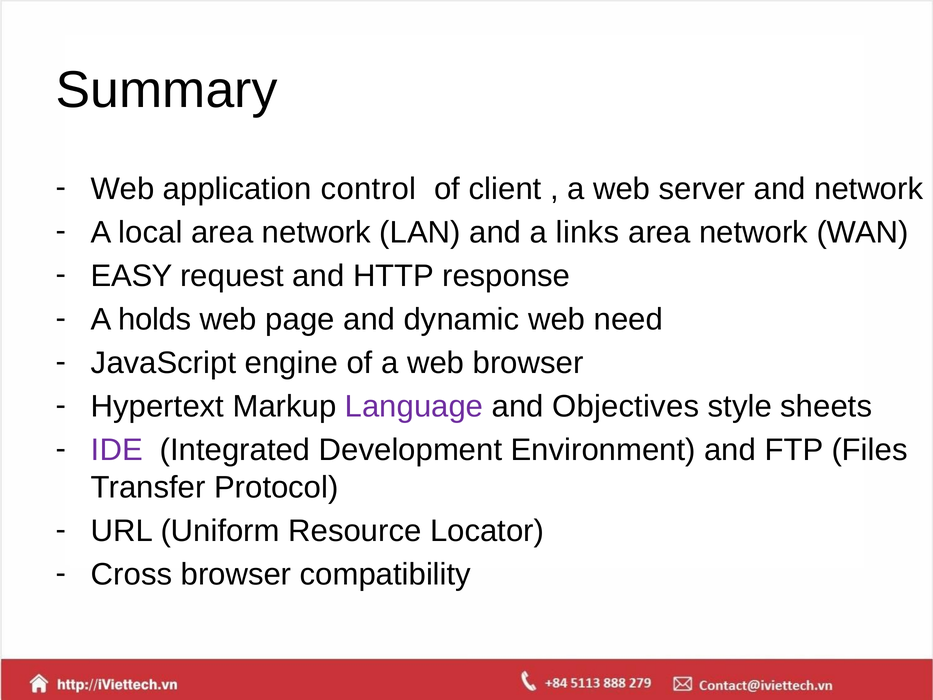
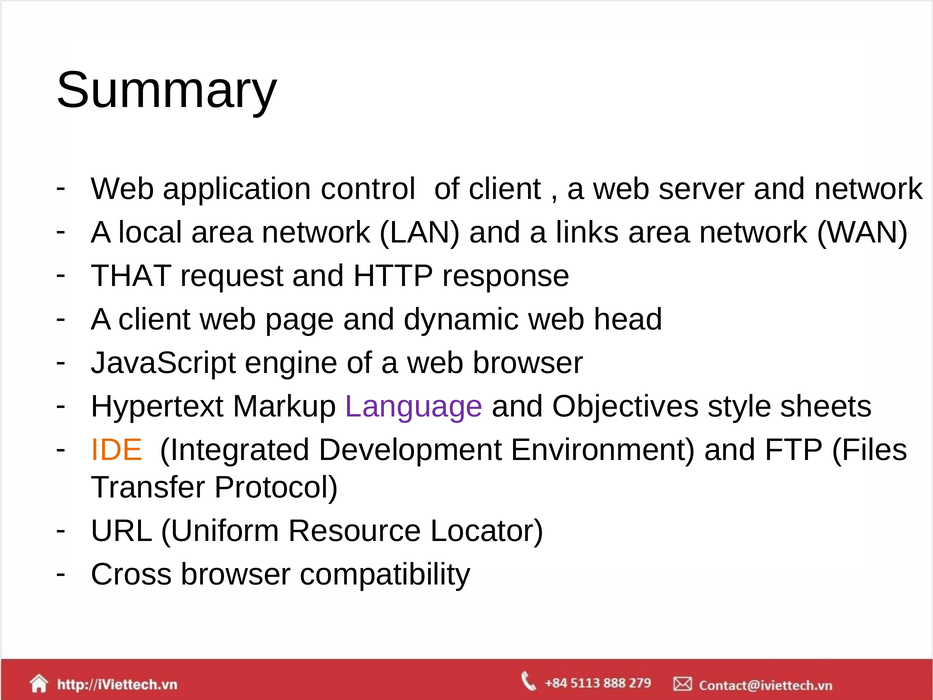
EASY: EASY -> THAT (132, 276)
A holds: holds -> client (155, 319)
need: need -> head (628, 319)
IDE colour: purple -> orange (117, 450)
